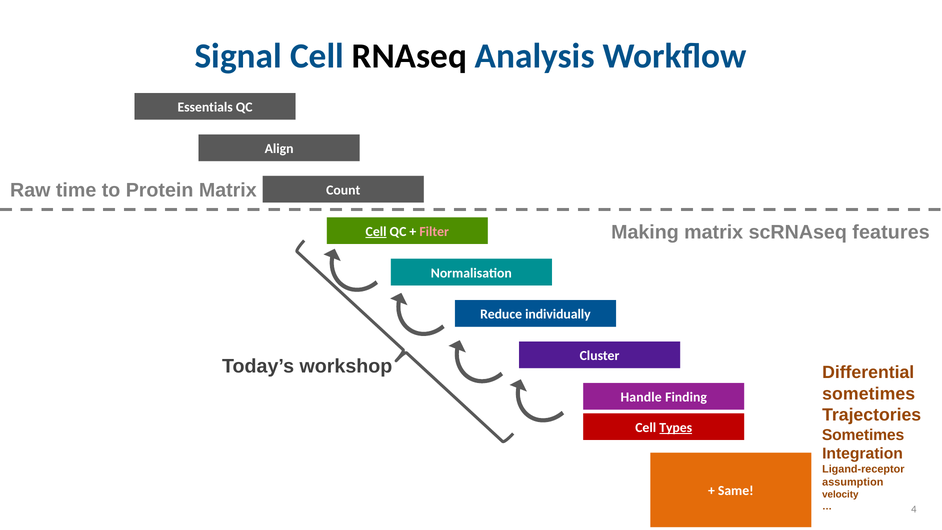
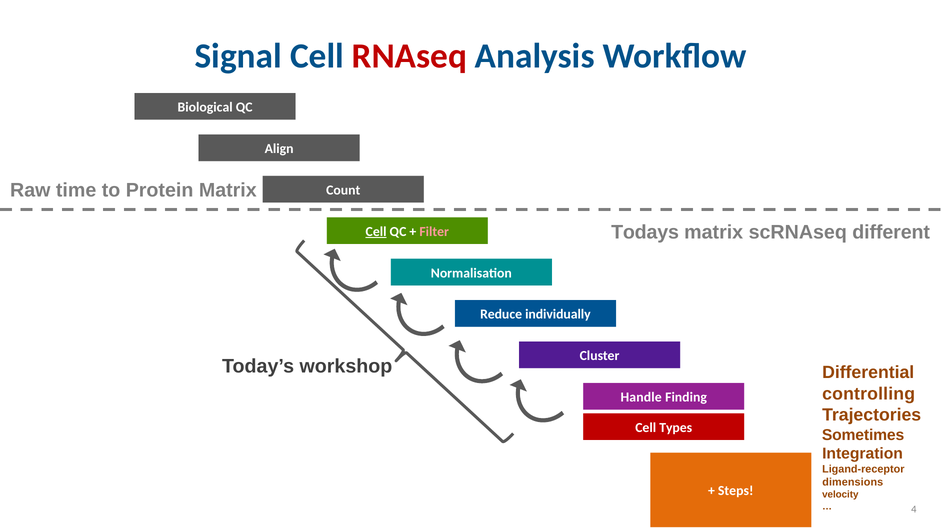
RNAseq colour: black -> red (409, 56)
Essentials: Essentials -> Biological (205, 107)
Making: Making -> Todays (645, 232)
features: features -> different (891, 232)
sometimes: sometimes -> controlling (869, 394)
Types underline: present -> none (676, 428)
assumption: assumption -> dimensions (853, 482)
Same: Same -> Steps (736, 491)
